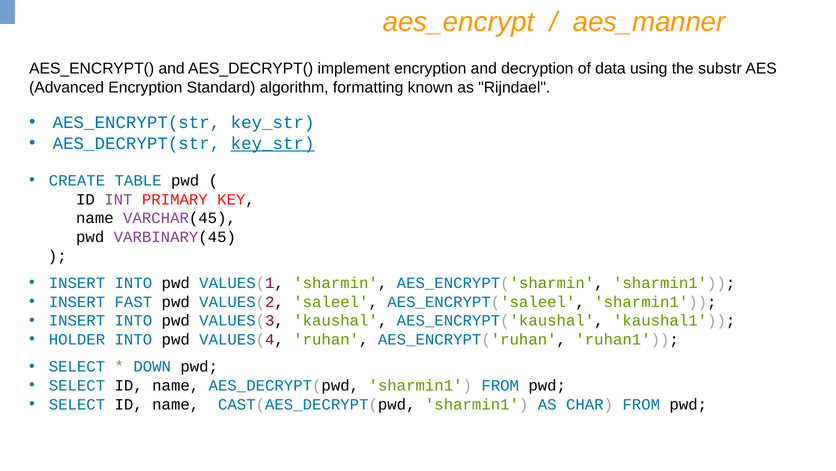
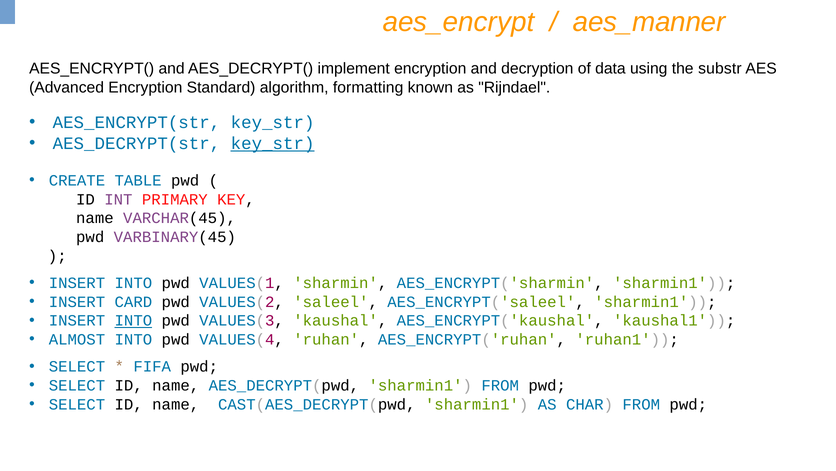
FAST: FAST -> CARD (133, 301)
INTO underline: none -> present (133, 320)
HOLDER: HOLDER -> ALMOST (77, 339)
DOWN: DOWN -> FIFA (152, 366)
